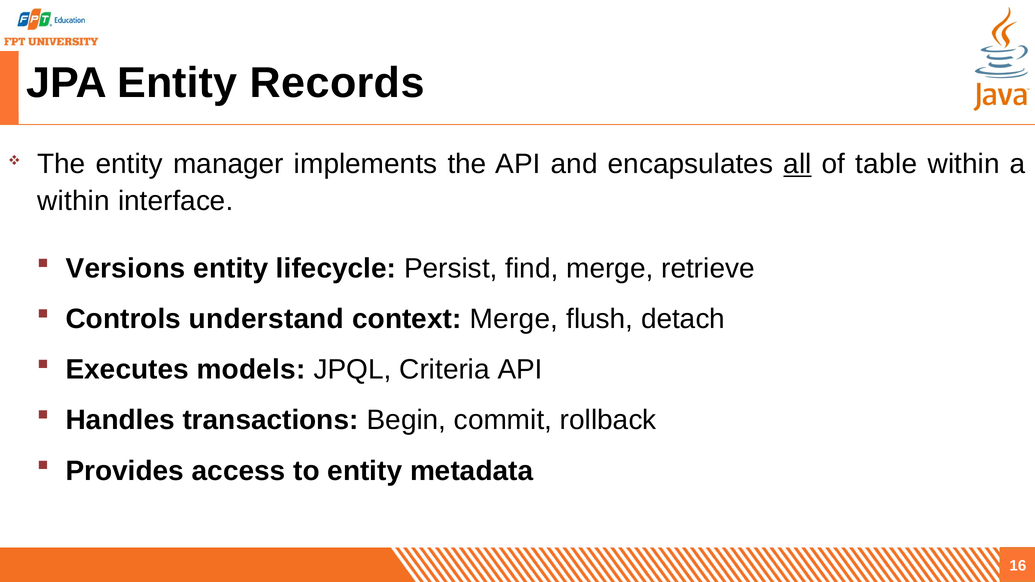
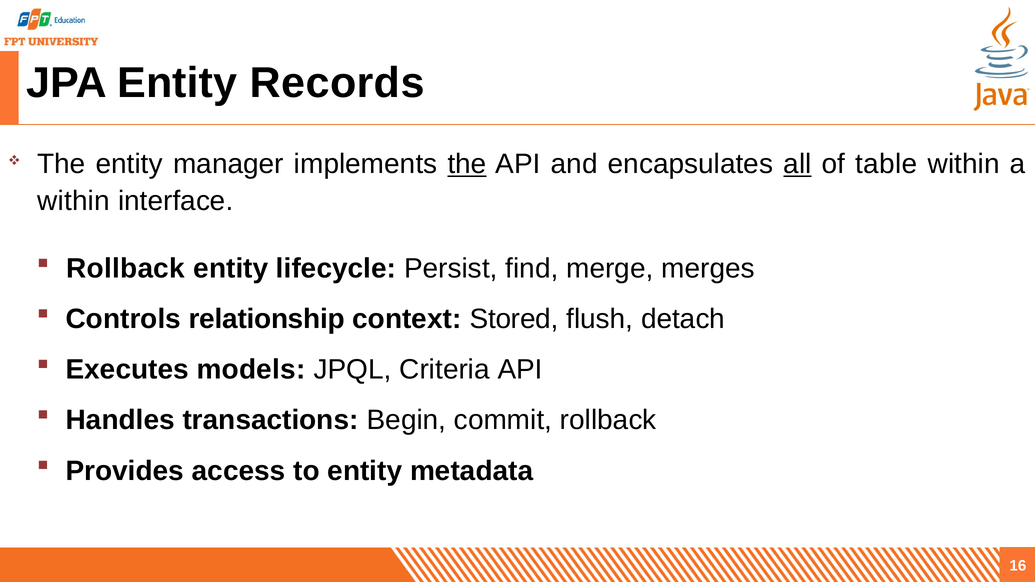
the underline: none -> present (467, 164)
Versions: Versions -> Rollback (126, 269)
retrieve: retrieve -> merges (708, 269)
understand: understand -> relationship (267, 319)
context Merge: Merge -> Stored (514, 319)
